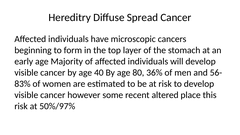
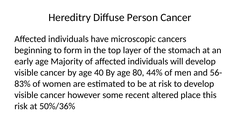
Spread: Spread -> Person (142, 17)
36%: 36% -> 44% (154, 73)
50%/97%: 50%/97% -> 50%/36% (57, 106)
